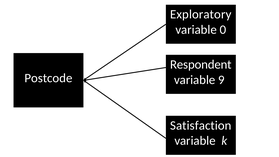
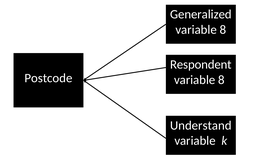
Exploratory: Exploratory -> Generalized (201, 14)
0: 0 -> 8 (223, 30)
9: 9 -> 8 (221, 80)
Satisfaction: Satisfaction -> Understand (201, 125)
